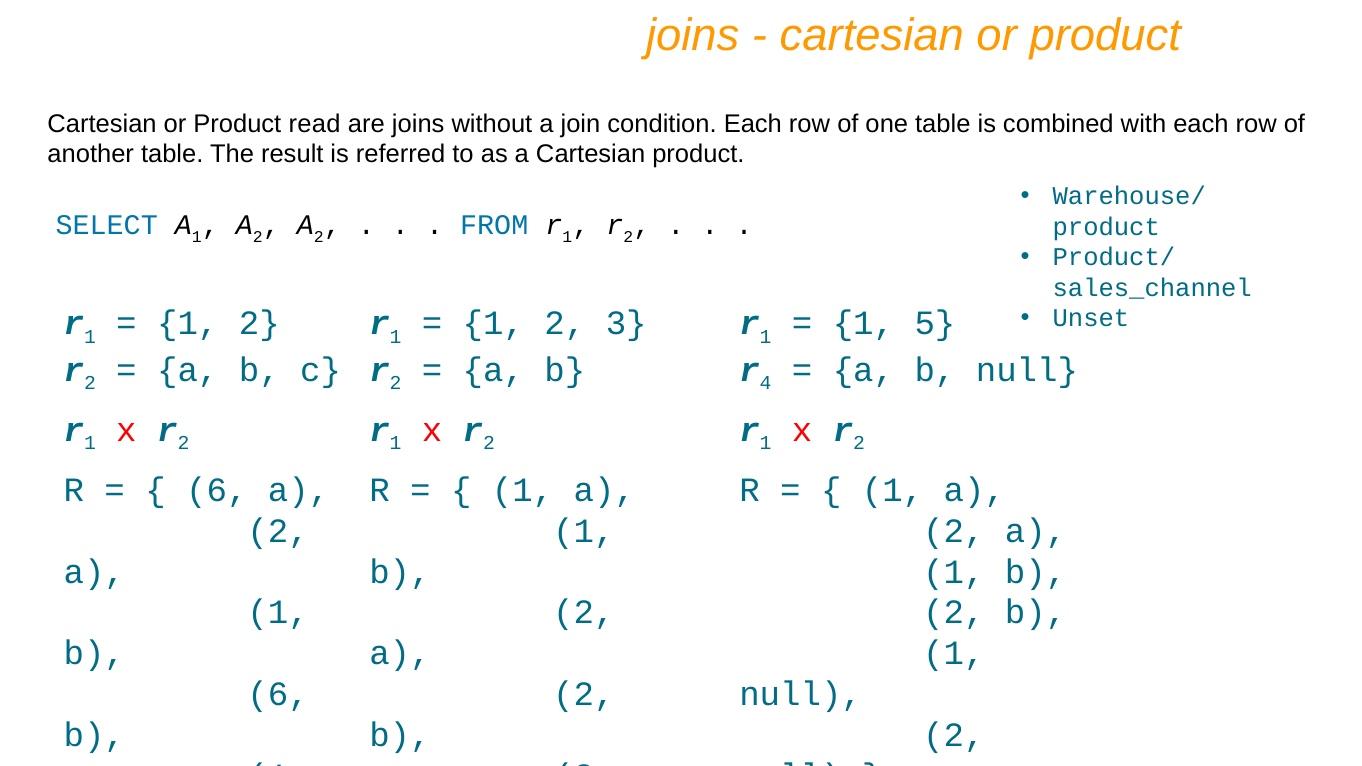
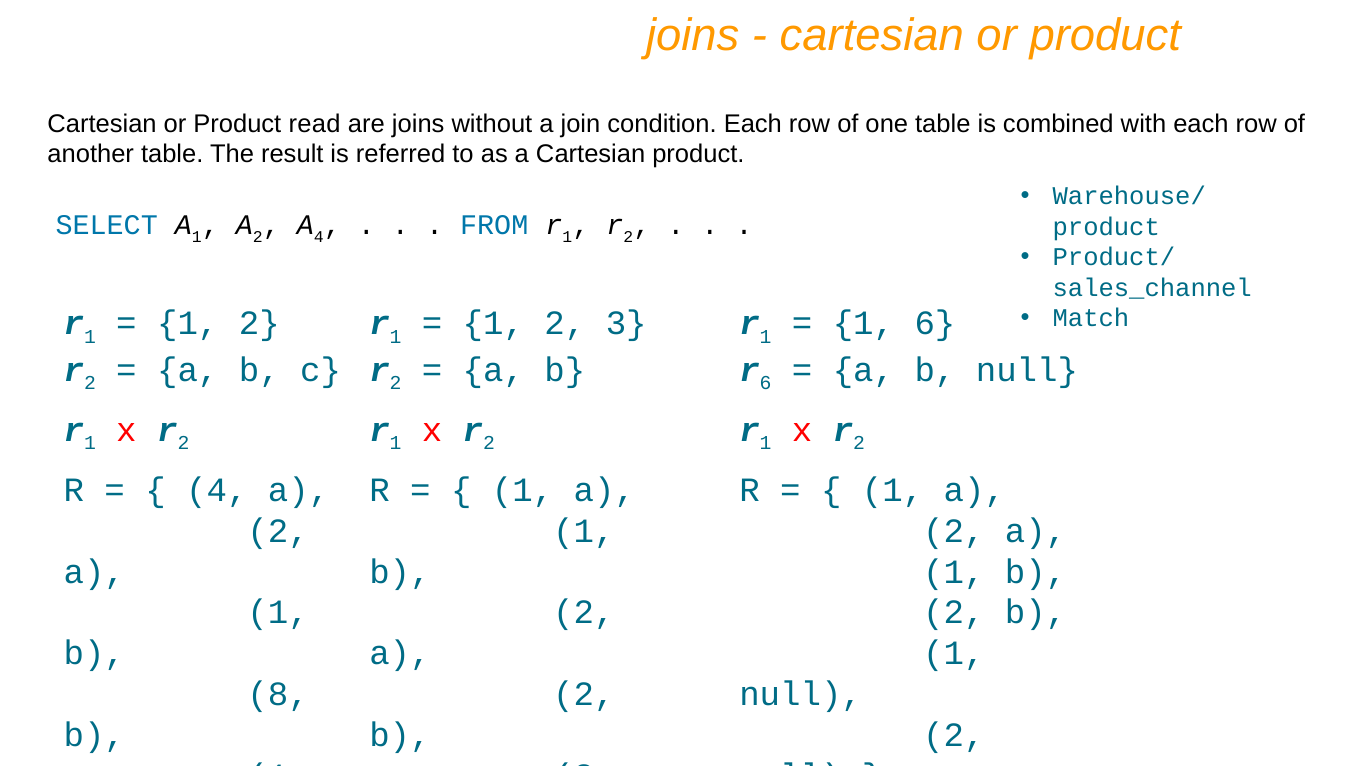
2: 2 -> 4 (319, 237)
Unset: Unset -> Match (1091, 319)
1 5: 5 -> 6 (935, 323)
r 4: 4 -> 6 (766, 383)
6: 6 -> 4 (217, 490)
6: 6 -> 8 (278, 694)
